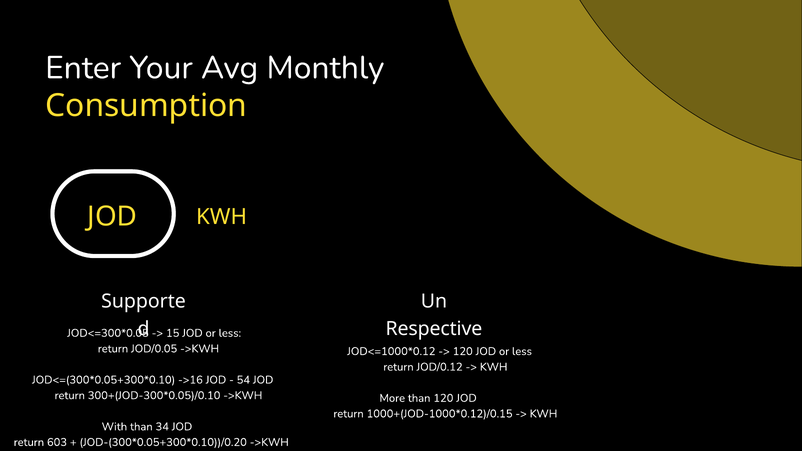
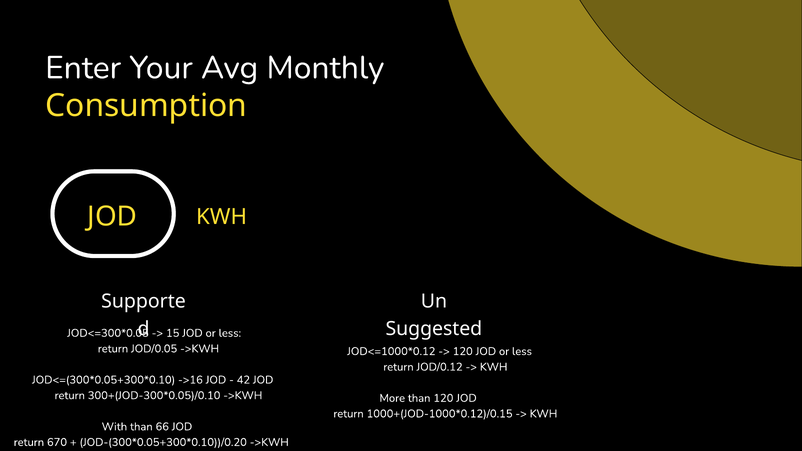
Respective: Respective -> Suggested (434, 329)
54: 54 -> 42 (243, 380)
34: 34 -> 66 (162, 427)
603: 603 -> 670 (57, 442)
